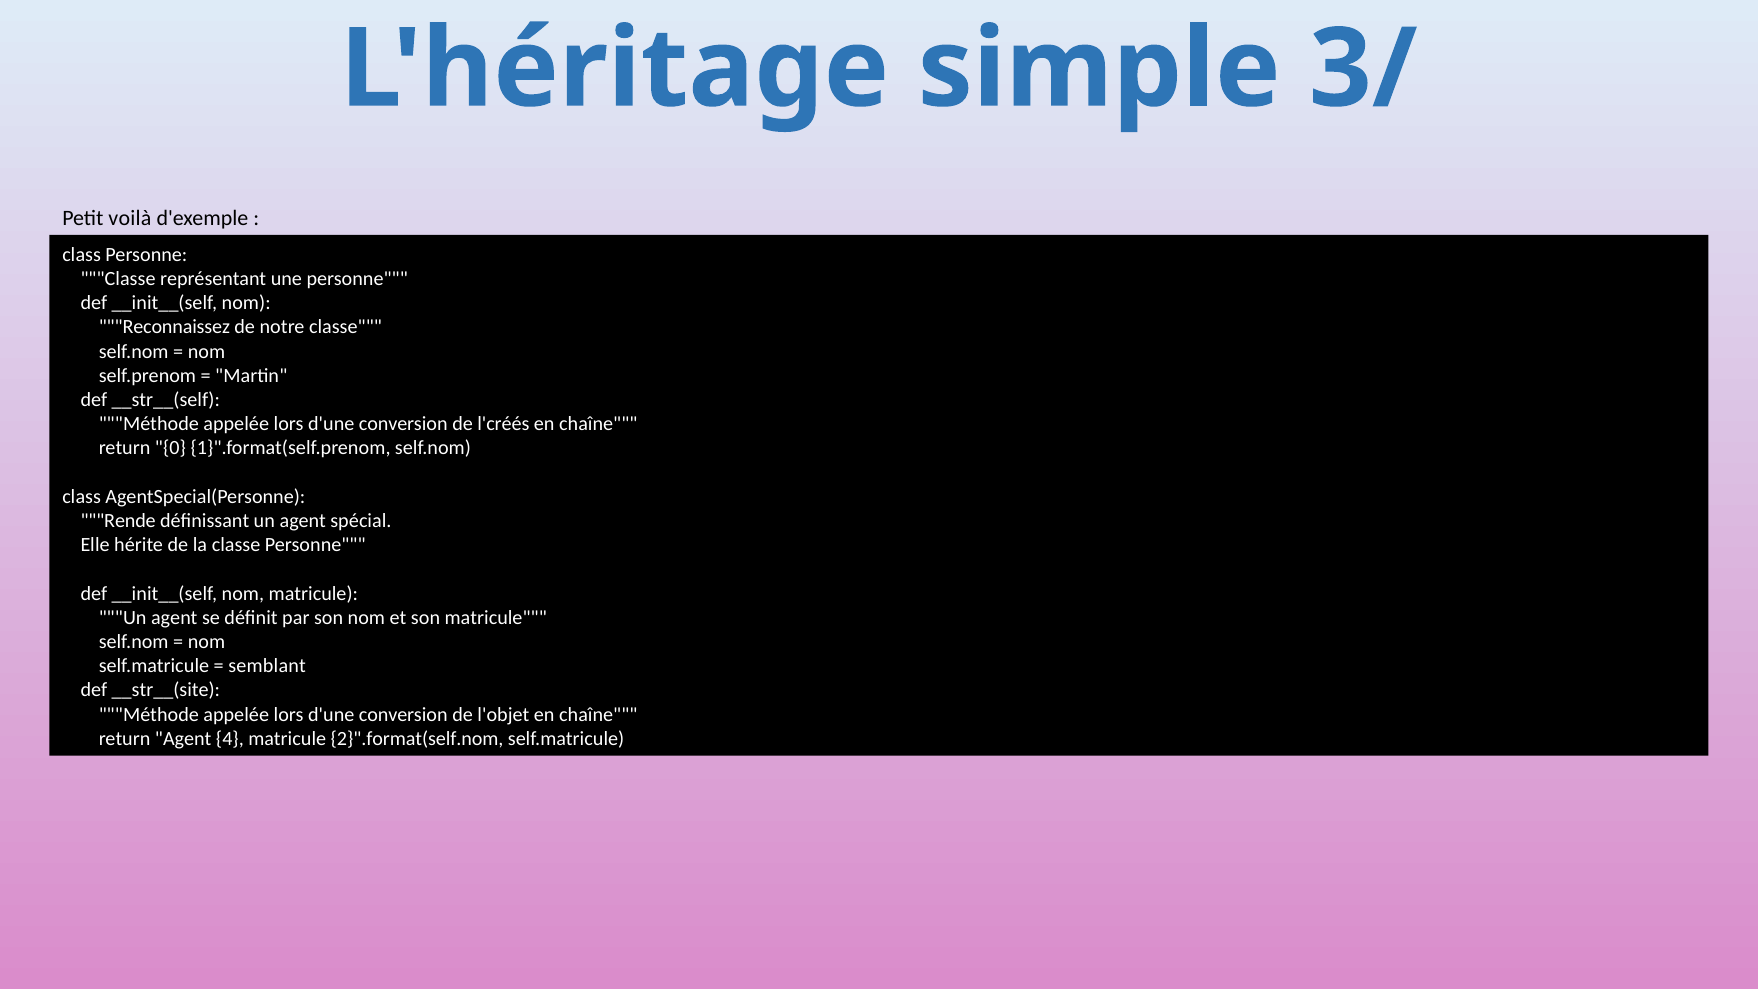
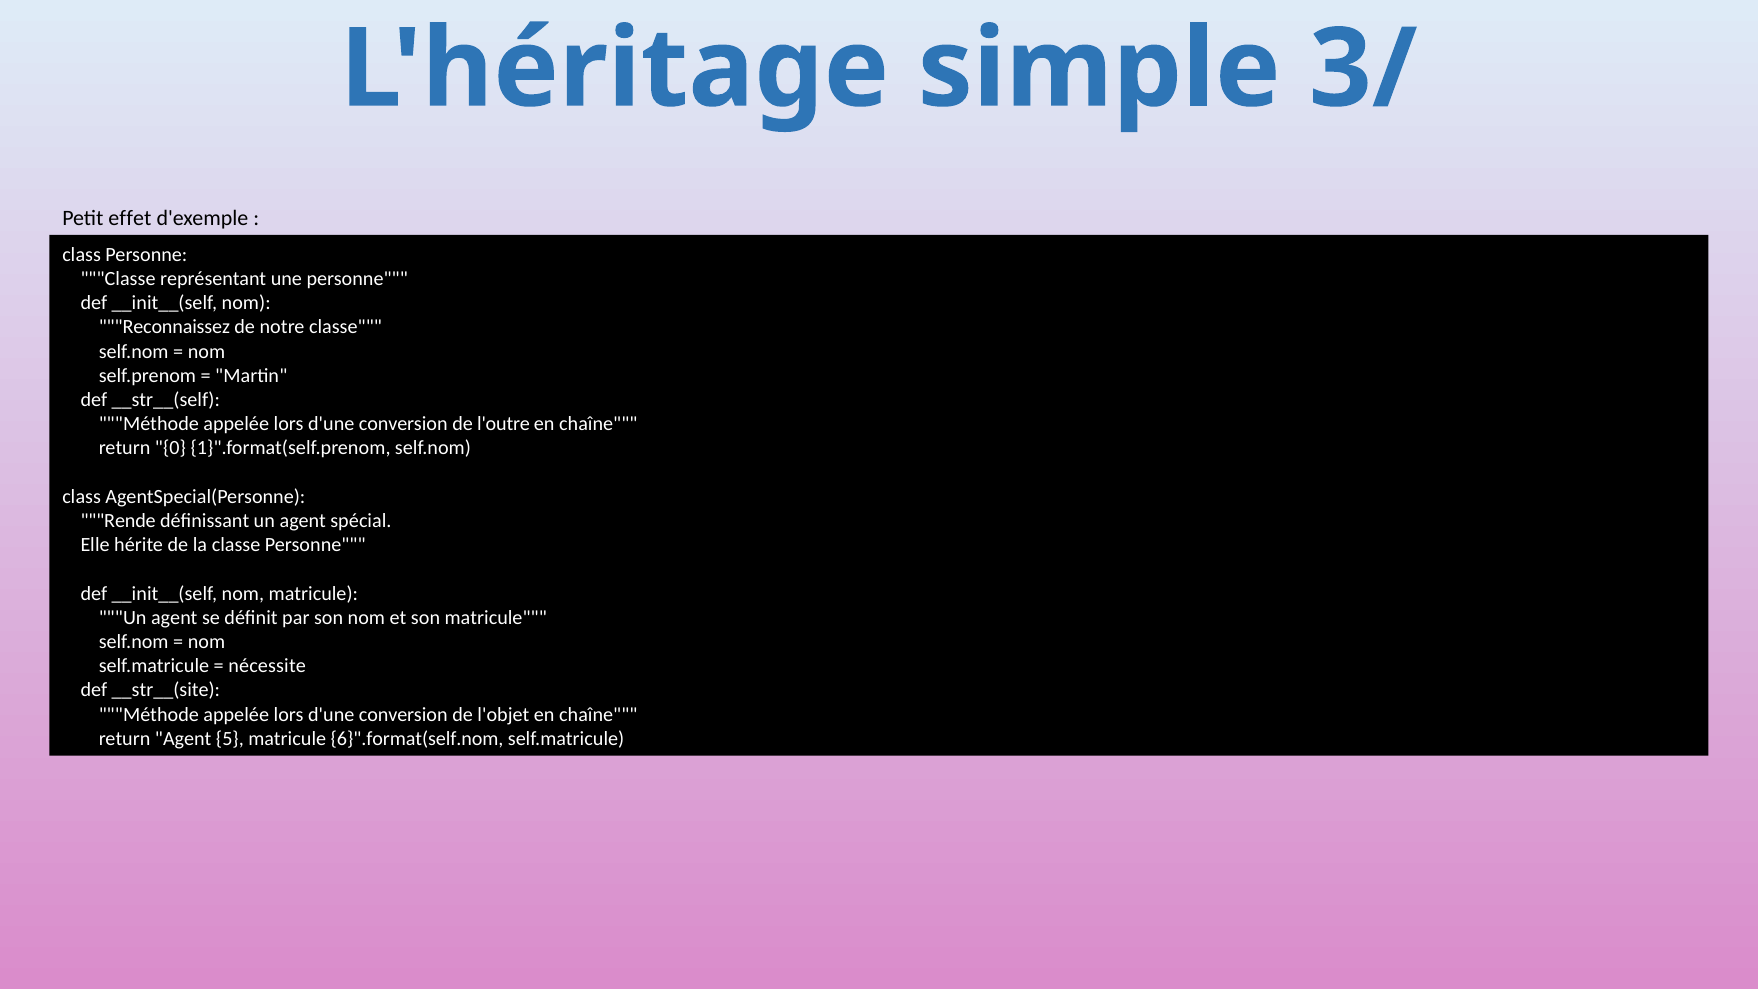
voilà: voilà -> effet (130, 218)
l'créés: l'créés -> l'outre (503, 424)
semblant: semblant -> nécessite (267, 666)
4: 4 -> 5 (230, 739)
2}".format(self.nom: 2}".format(self.nom -> 6}".format(self.nom (417, 739)
